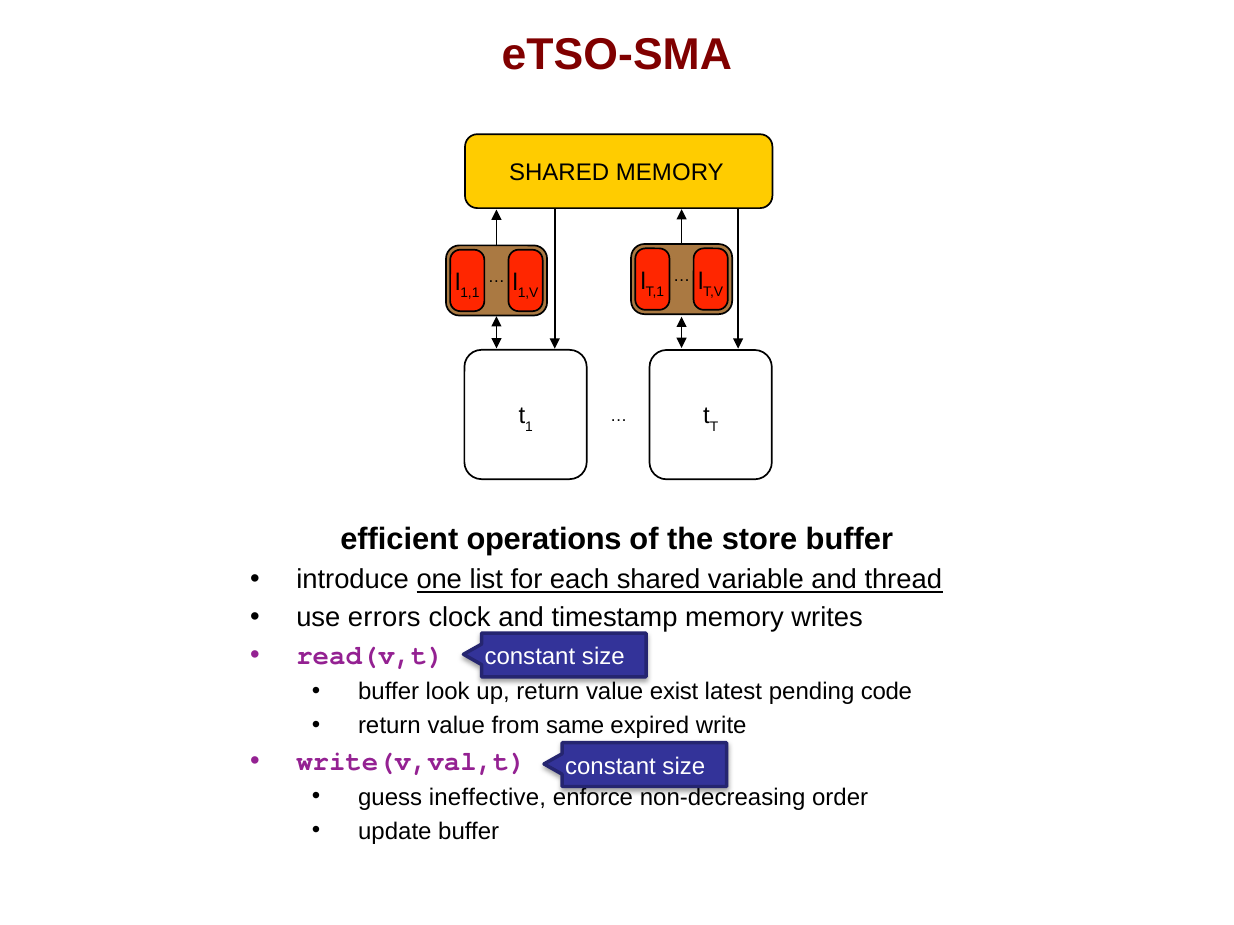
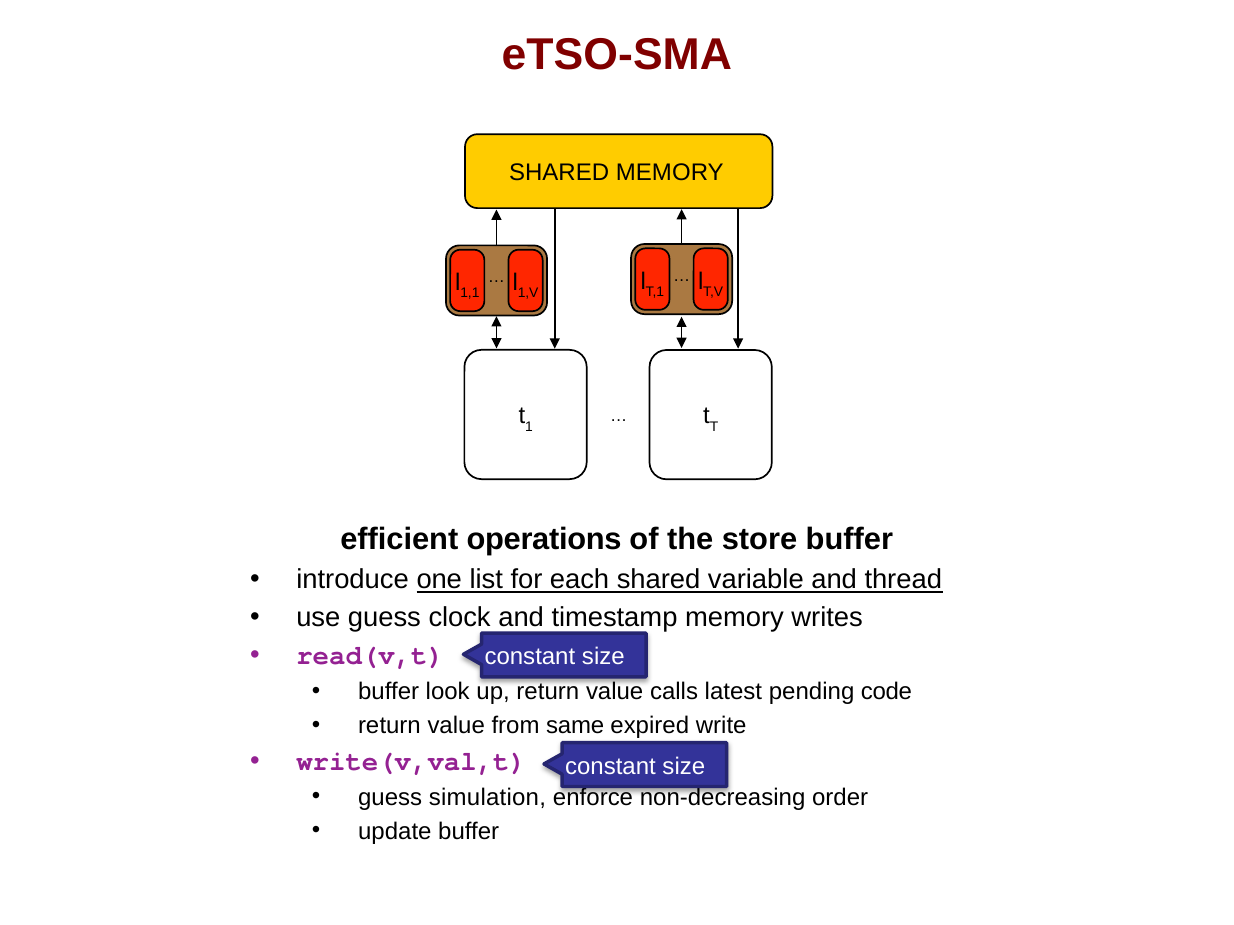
use errors: errors -> guess (384, 618)
exist: exist -> calls (674, 692)
ineffective: ineffective -> simulation (487, 798)
